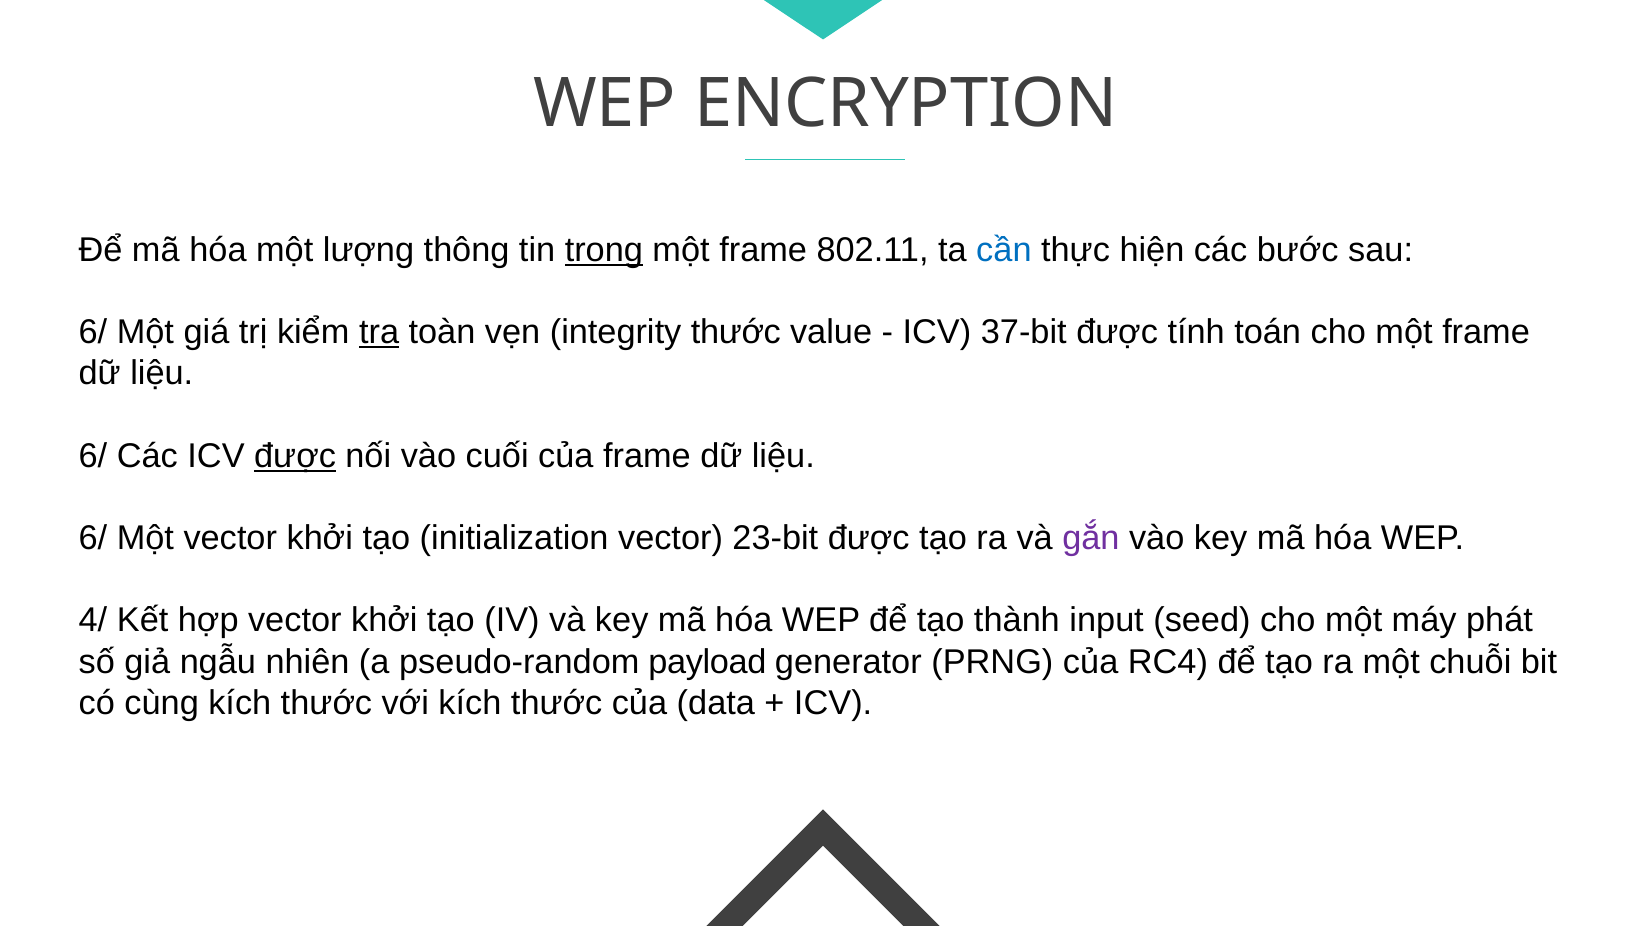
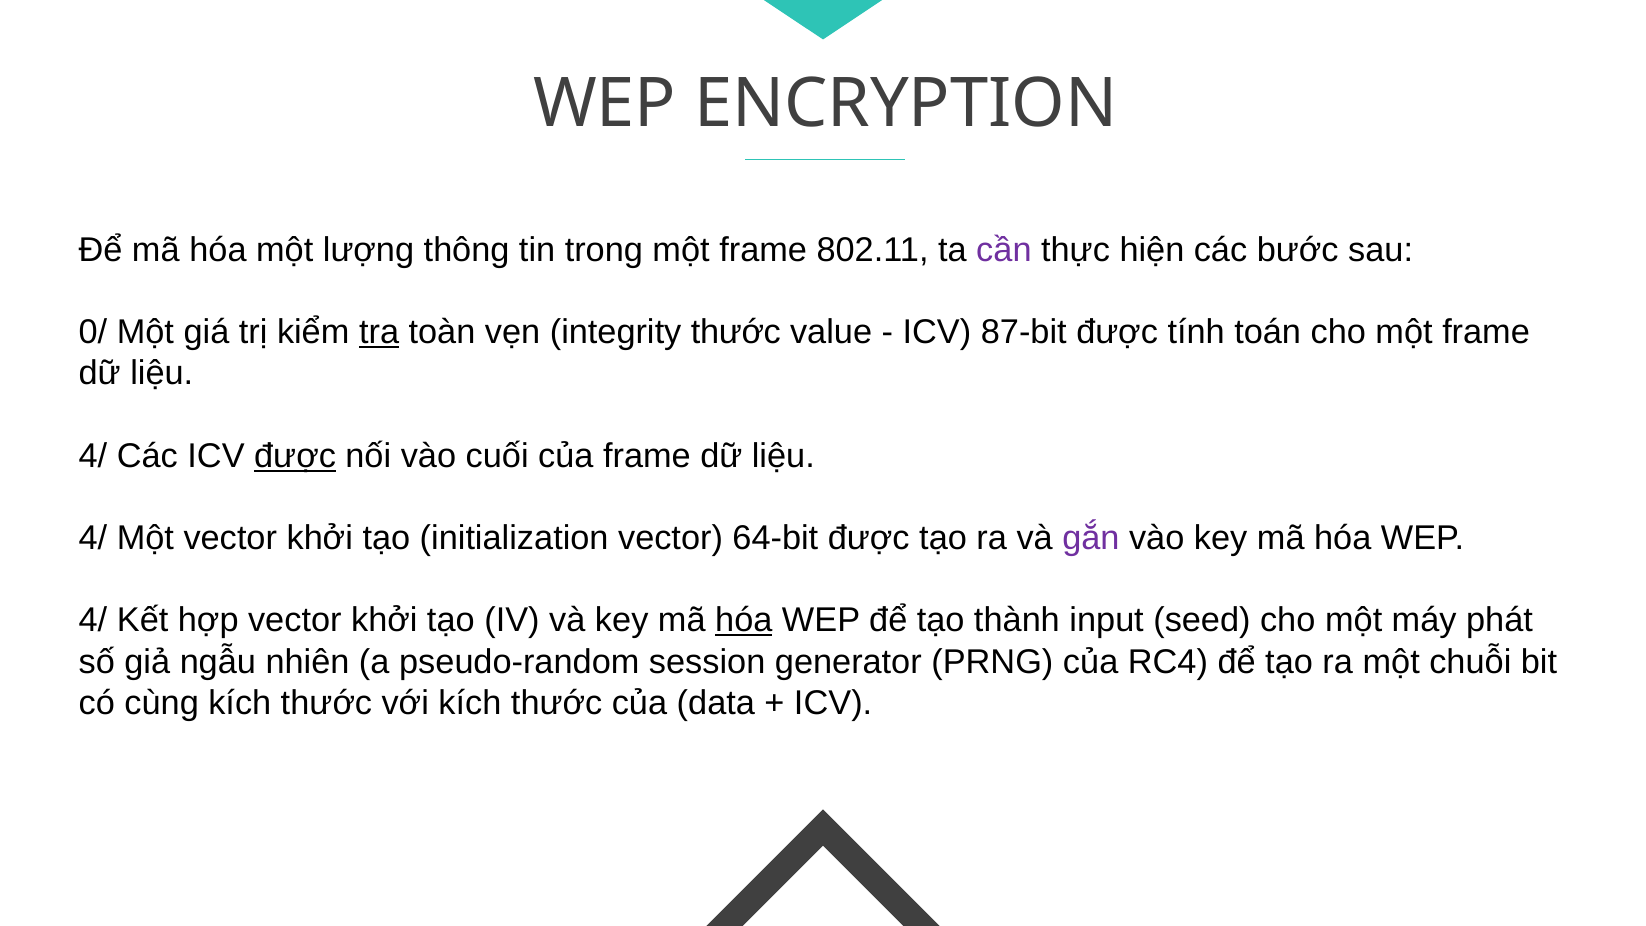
trong underline: present -> none (604, 250)
cần colour: blue -> purple (1004, 250)
6/: 6/ -> 0/ (93, 332)
37-bit: 37-bit -> 87-bit (1024, 332)
6/: 6/ -> 4/ (93, 456)
6/: 6/ -> 4/ (93, 538)
23-bit: 23-bit -> 64-bit (775, 538)
hóa underline: none -> present (744, 620)
payload: payload -> session (707, 662)
